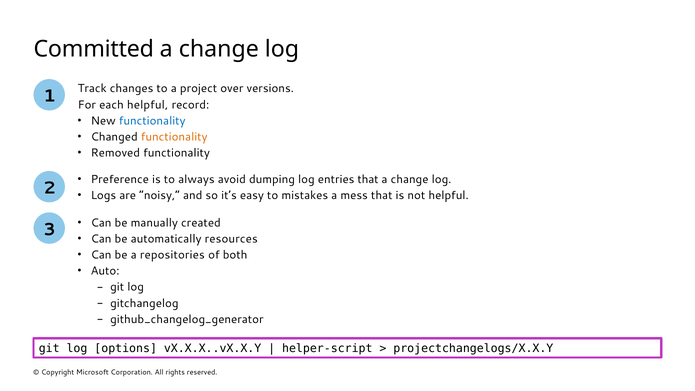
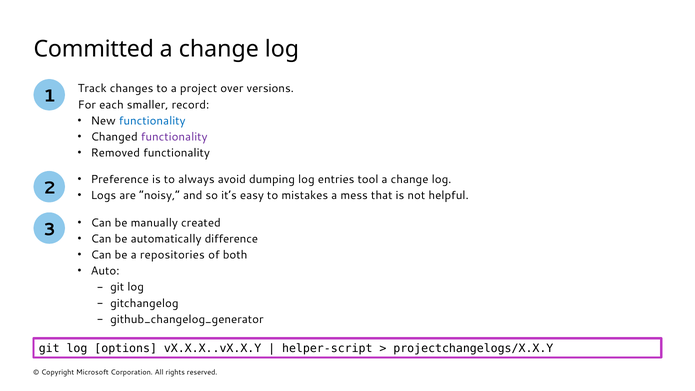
each helpful: helpful -> smaller (148, 105)
functionality colour: orange -> purple (174, 137)
entries that: that -> tool (368, 179)
resources: resources -> difference (231, 239)
